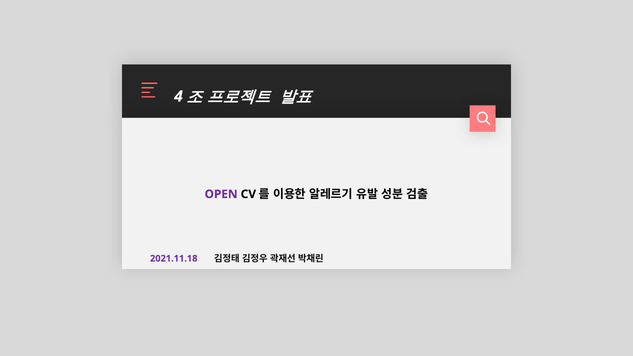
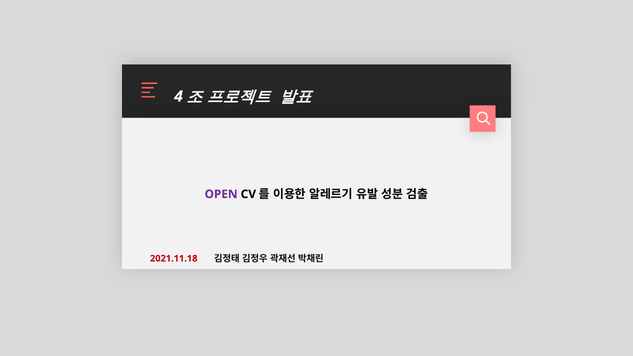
2021.11.18 colour: purple -> red (174, 259)
